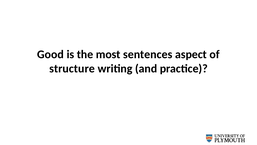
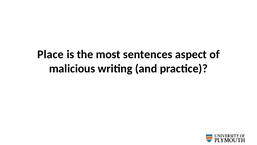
Good: Good -> Place (51, 54)
structure: structure -> malicious (72, 68)
